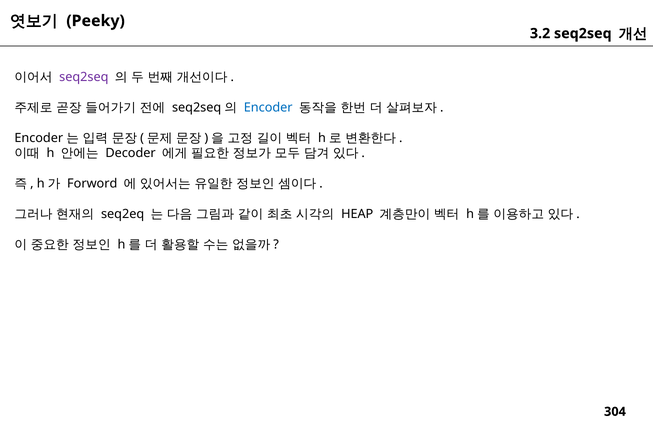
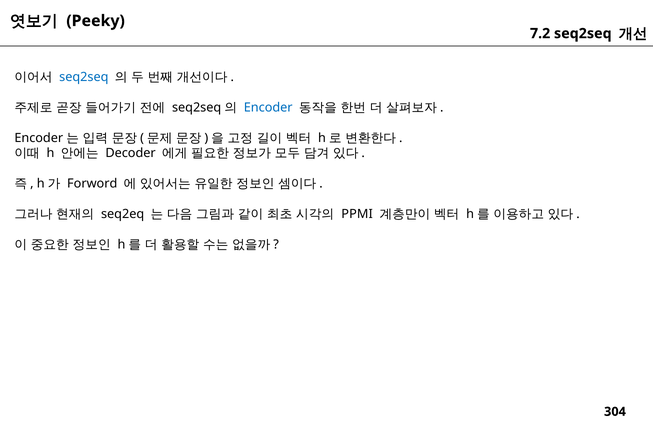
3.2: 3.2 -> 7.2 (540, 33)
seq2seq colour: purple -> blue (84, 77)
HEAP: HEAP -> PPMI (357, 214)
